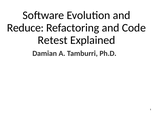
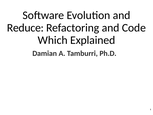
Retest: Retest -> Which (53, 40)
